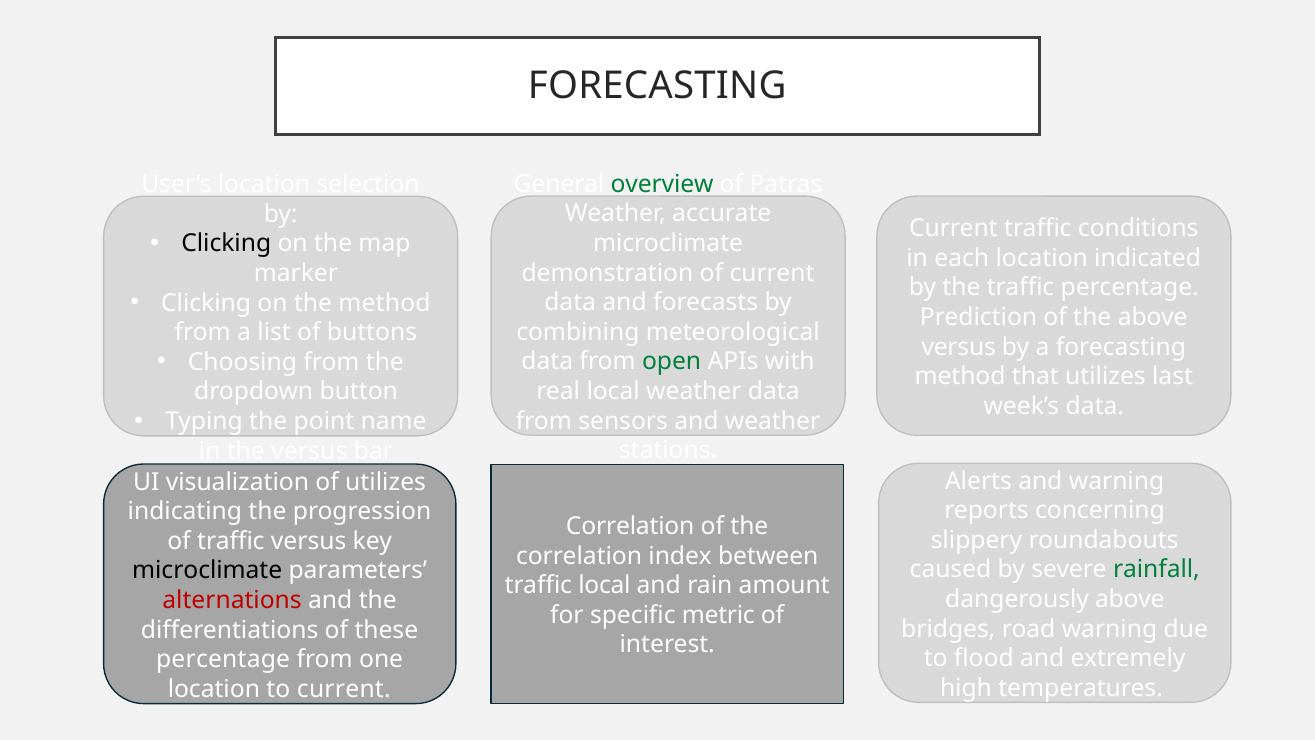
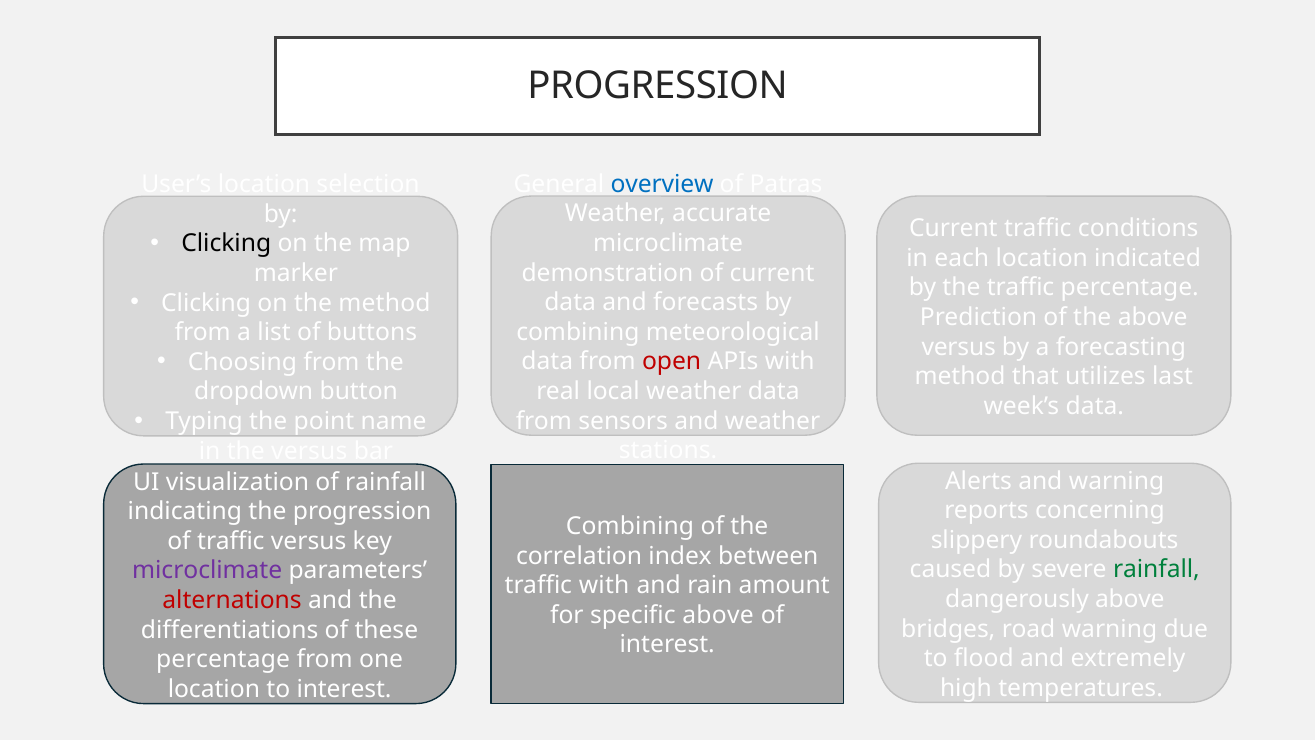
FORECASTING: FORECASTING -> PROGRESSION (658, 86)
overview colour: green -> blue (662, 184)
open colour: green -> red (672, 362)
of utilizes: utilizes -> rainfall (386, 482)
Correlation: Correlation -> Combining (630, 526)
microclimate colour: black -> purple (207, 570)
traffic local: local -> with (604, 585)
specific metric: metric -> above (718, 615)
to current: current -> interest (344, 689)
